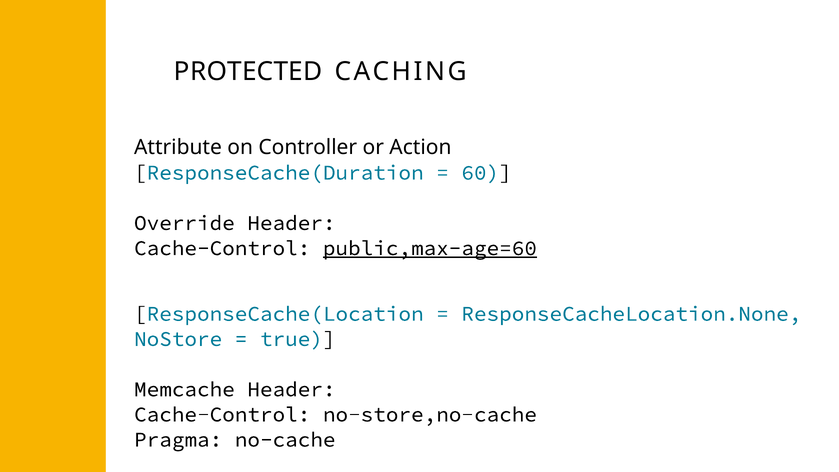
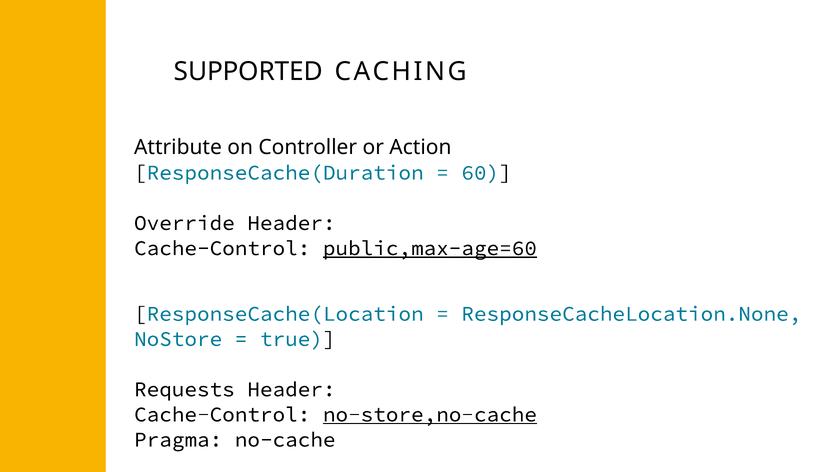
PROTECTED: PROTECTED -> SUPPORTED (248, 72)
Memcache: Memcache -> Requests (184, 389)
no-store,no-cache underline: none -> present (430, 414)
